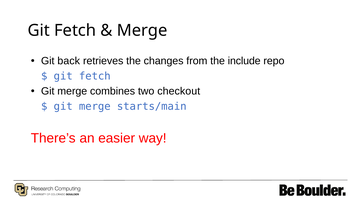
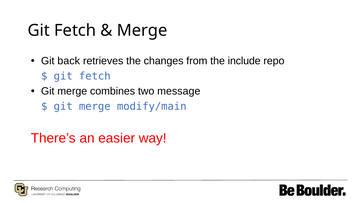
checkout: checkout -> message (179, 91)
starts/main: starts/main -> modify/main (152, 106)
